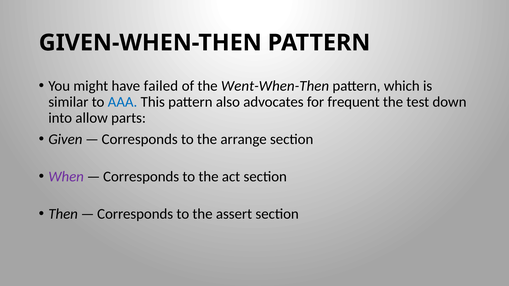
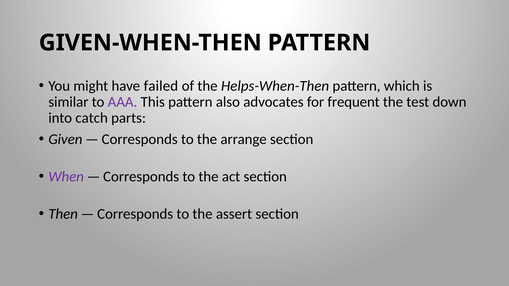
Went-When-Then: Went-When-Then -> Helps-When-Then (275, 86)
AAA colour: blue -> purple (123, 102)
allow: allow -> catch (92, 118)
